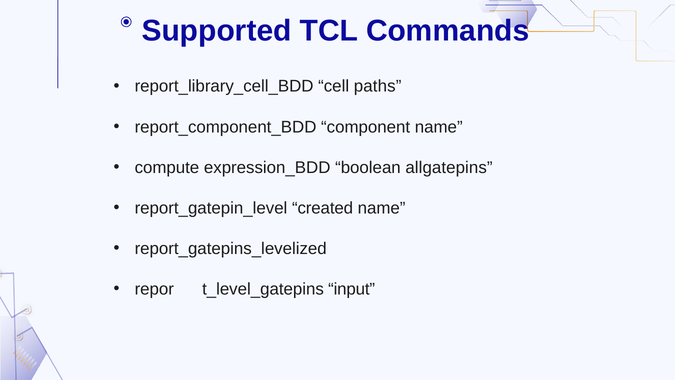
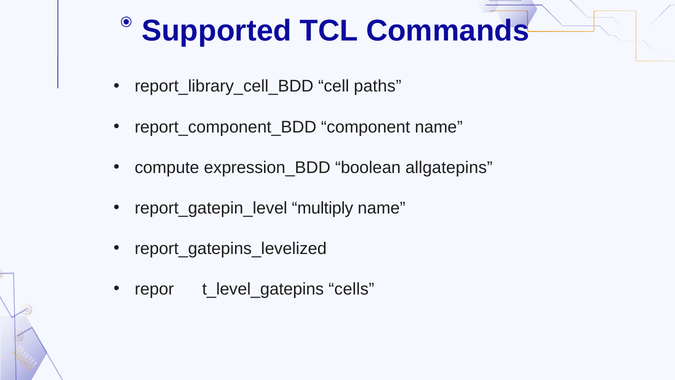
created: created -> multiply (323, 208)
input: input -> cells (351, 289)
